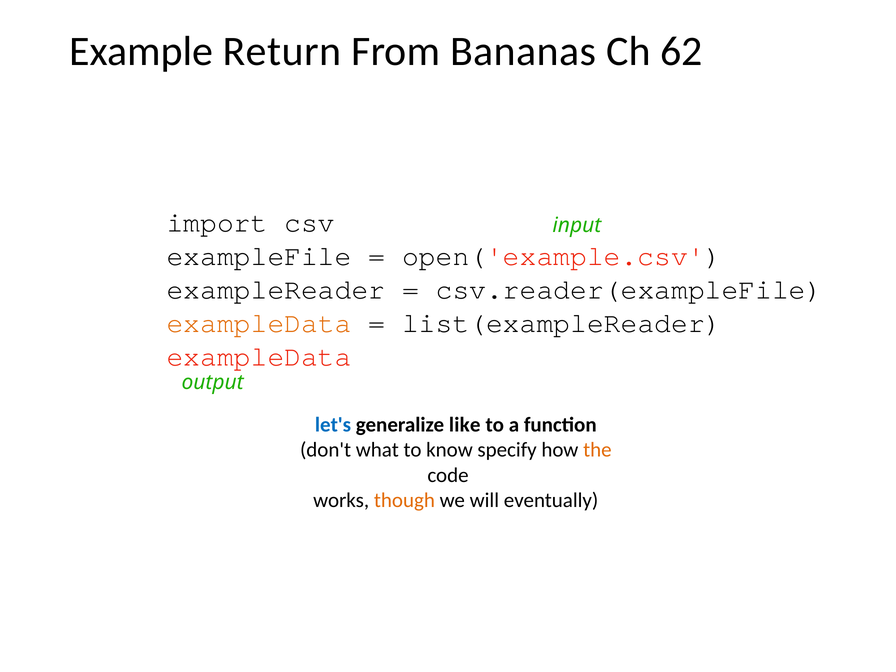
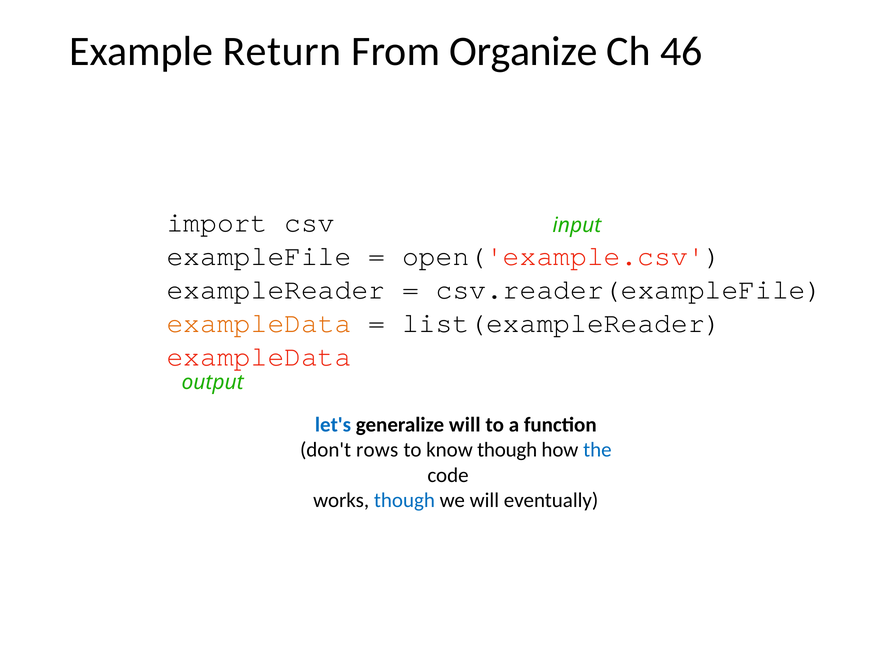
Bananas: Bananas -> Organize (524, 52)
62: 62 -> 46 (681, 52)
generalize like: like -> will (465, 425)
what: what -> rows (377, 450)
know specify: specify -> though (507, 450)
the colour: orange -> blue (597, 450)
though colour: orange -> blue (404, 500)
